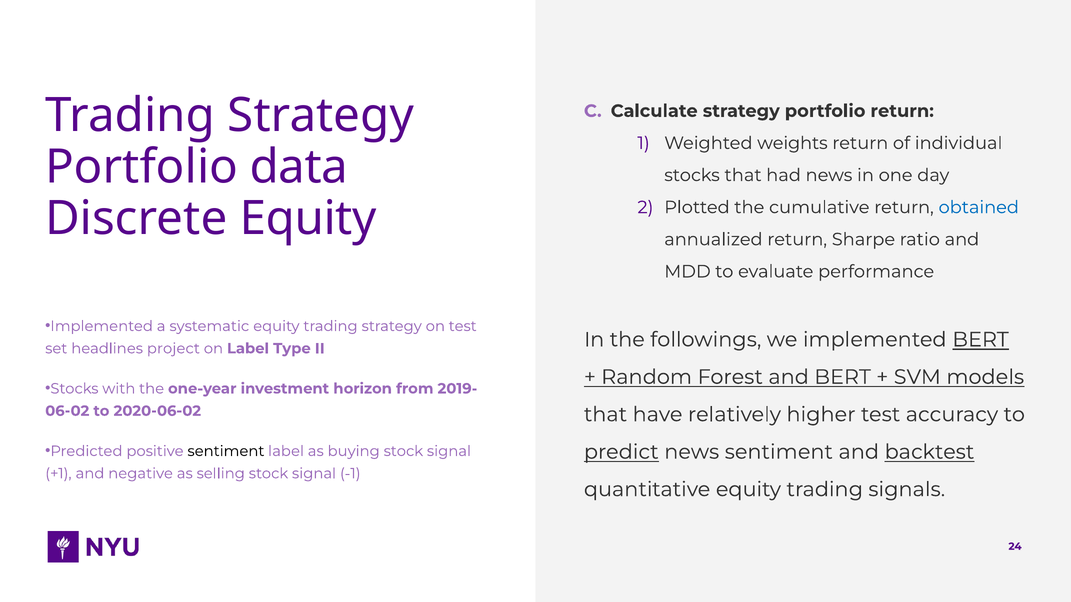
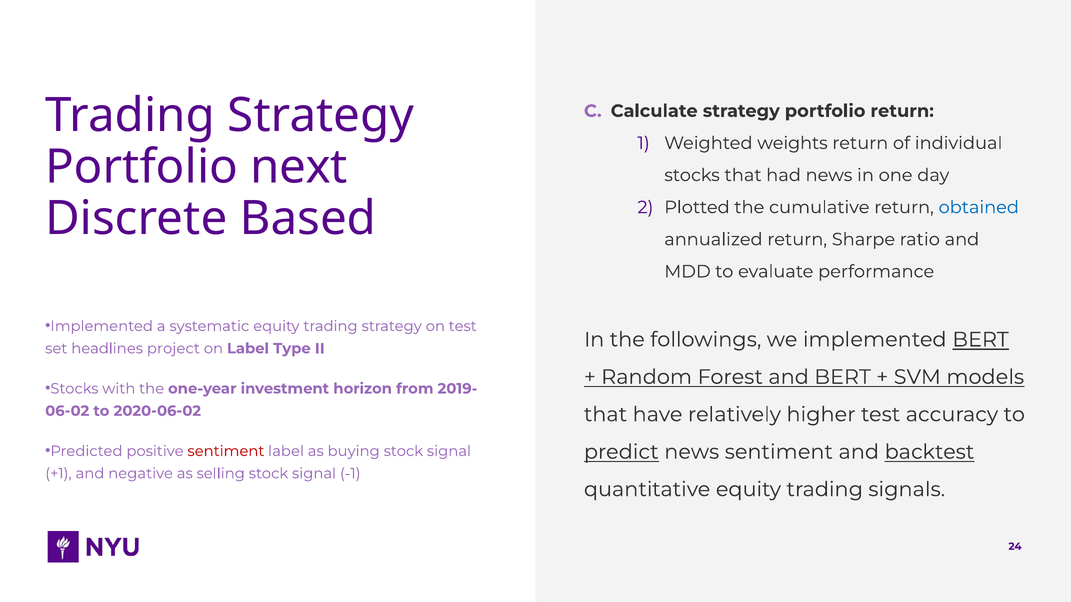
data: data -> next (299, 167)
Discrete Equity: Equity -> Based (308, 219)
sentiment colour: black -> red (226, 451)
